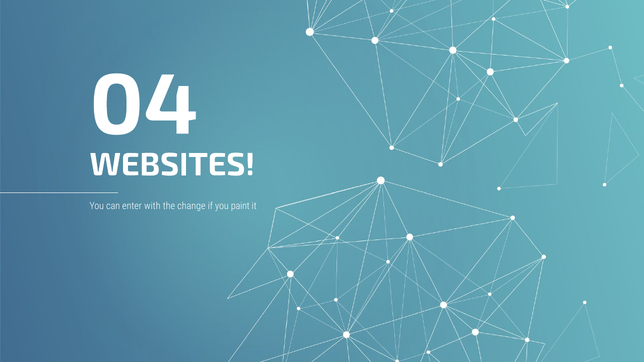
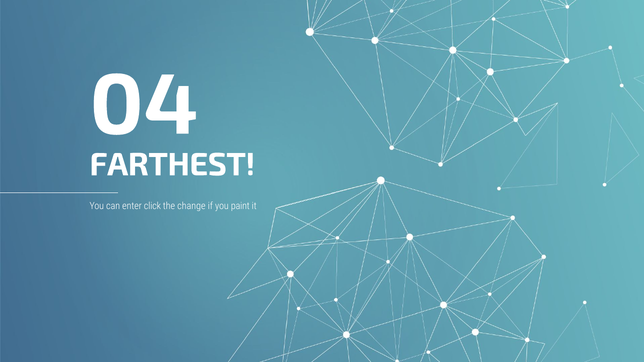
WEBSITES: WEBSITES -> FARTHEST (172, 165)
with: with -> click (152, 206)
